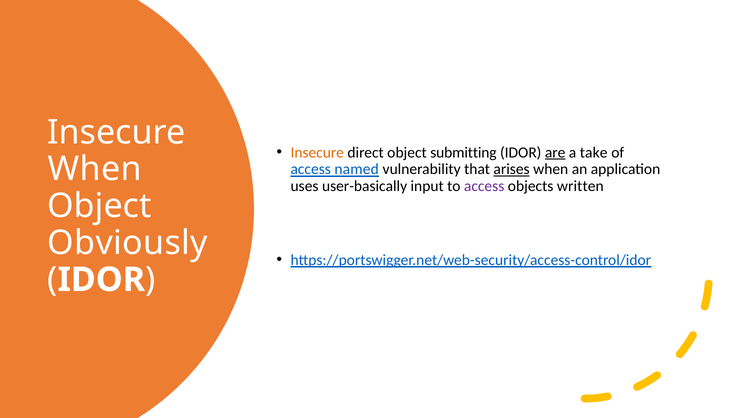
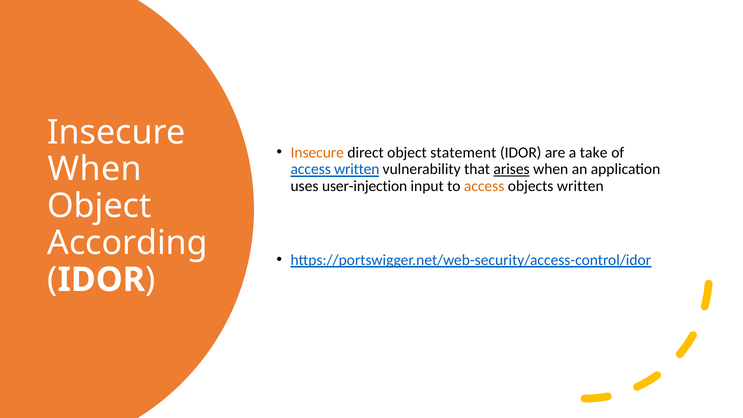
submitting: submitting -> statement (463, 152)
are underline: present -> none (555, 152)
access named: named -> written (357, 169)
user-basically: user-basically -> user-injection (365, 186)
access colour: purple -> orange (484, 186)
Obviously: Obviously -> According (128, 243)
